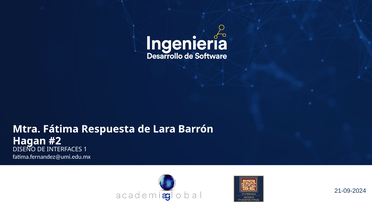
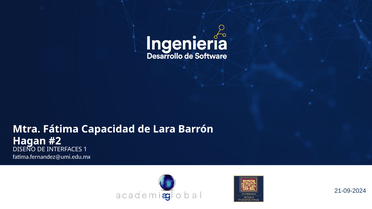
Respuesta: Respuesta -> Capacidad (108, 129)
